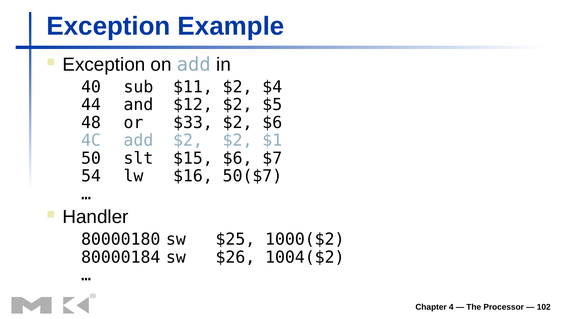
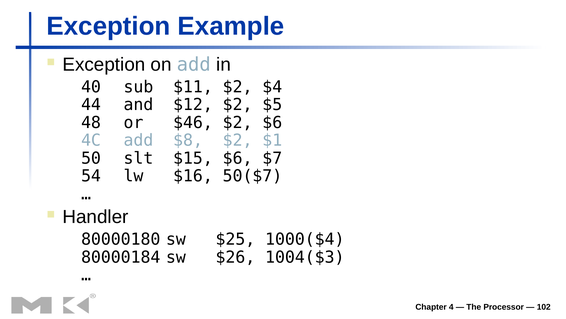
$33: $33 -> $46 (193, 122)
add $2: $2 -> $8 (188, 140)
1000($2: 1000($2 -> 1000($4 (305, 239)
1004($2: 1004($2 -> 1004($3 (305, 257)
